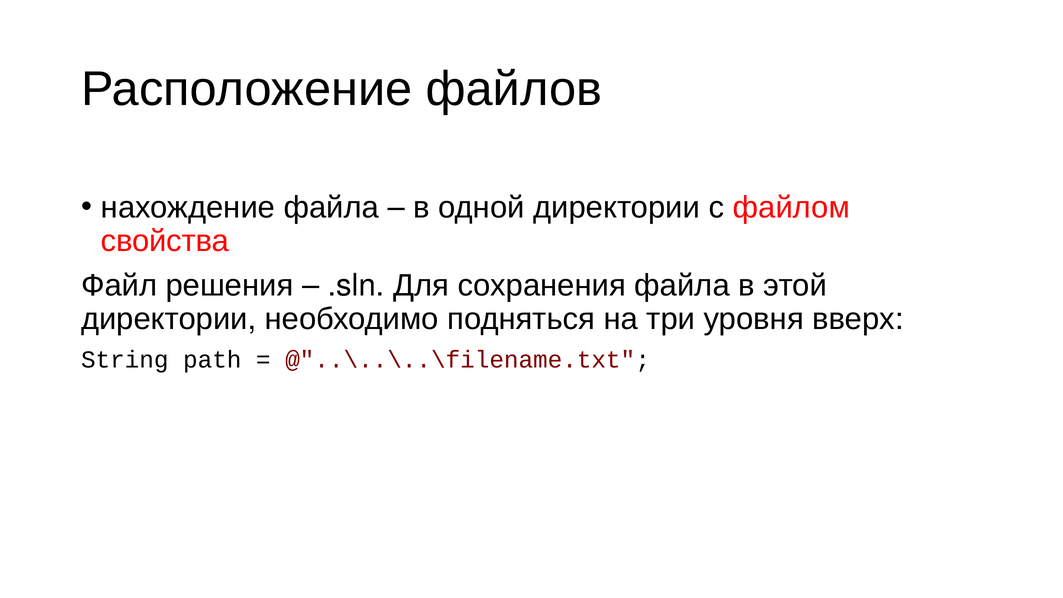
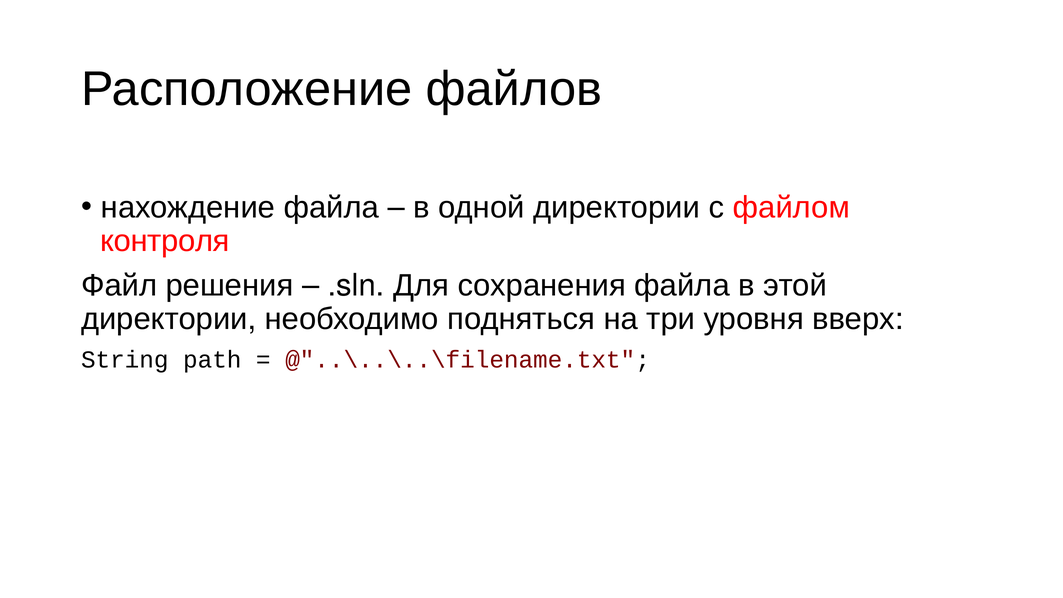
свойства: свойства -> контроля (165, 241)
